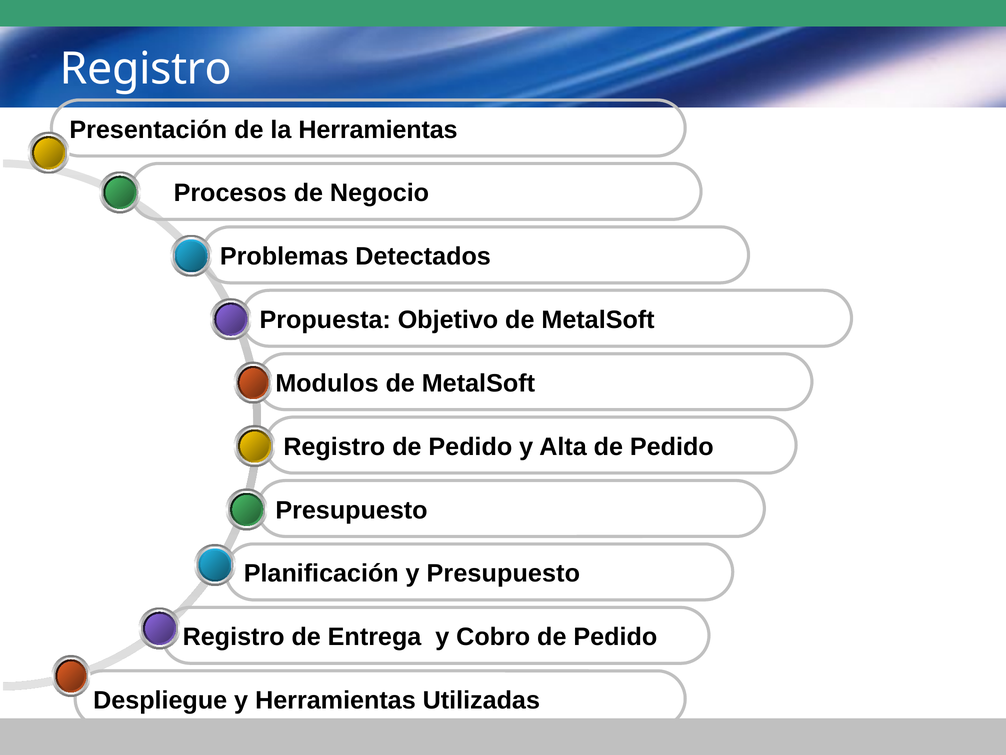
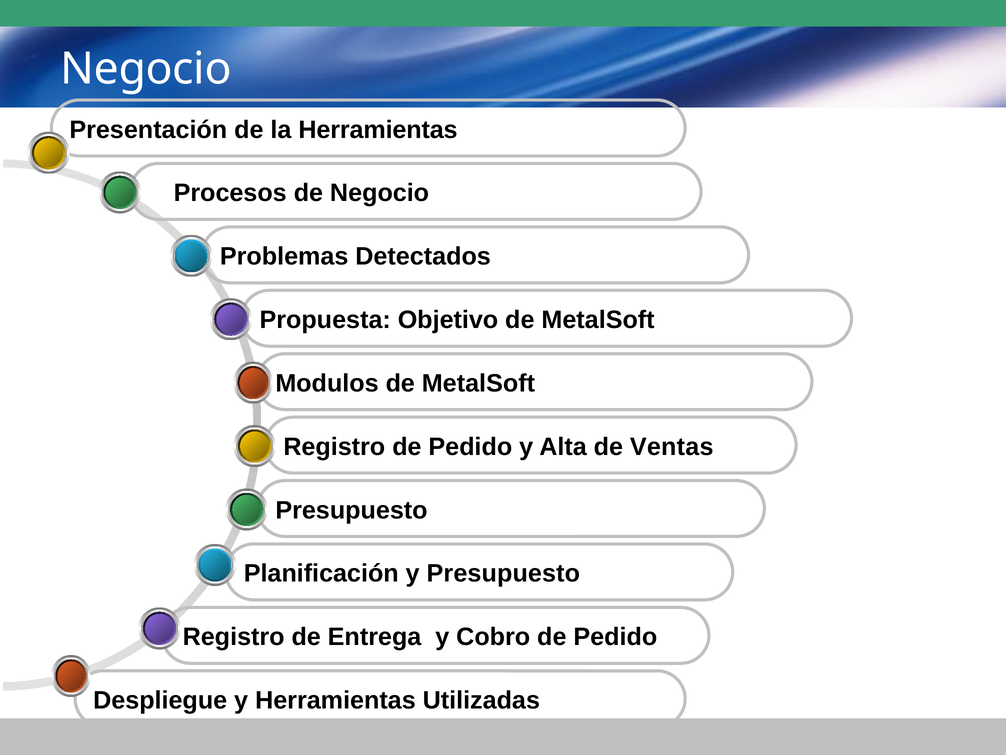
Registro: Registro -> Negocio (146, 69)
Alta de Pedido: Pedido -> Ventas (672, 447)
